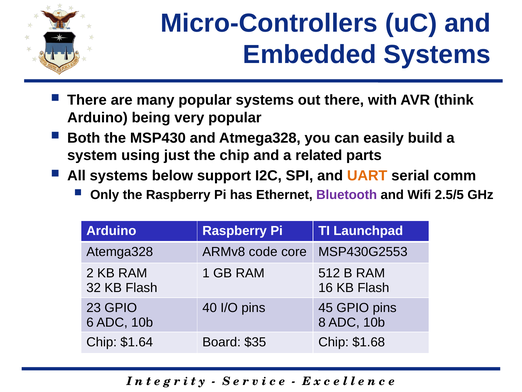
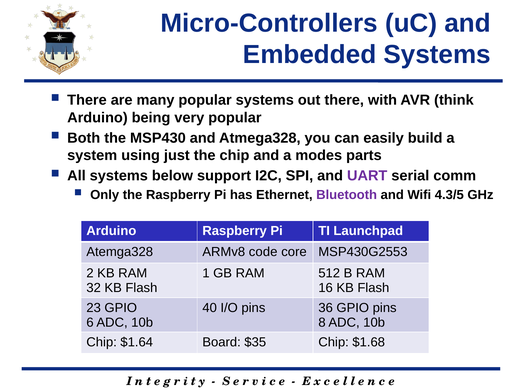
related: related -> modes (319, 155)
UART colour: orange -> purple (367, 175)
2.5/5: 2.5/5 -> 4.3/5 (449, 195)
45: 45 -> 36 (326, 307)
